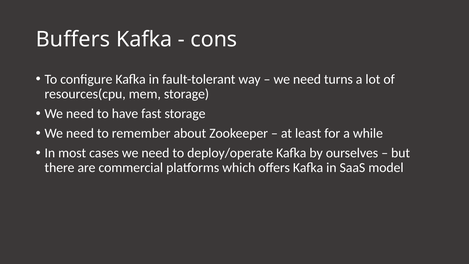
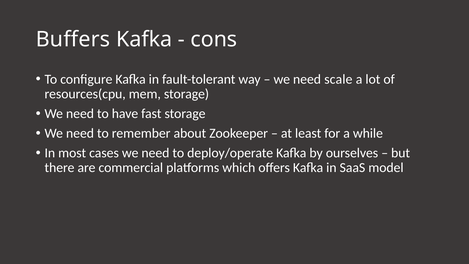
turns: turns -> scale (338, 79)
